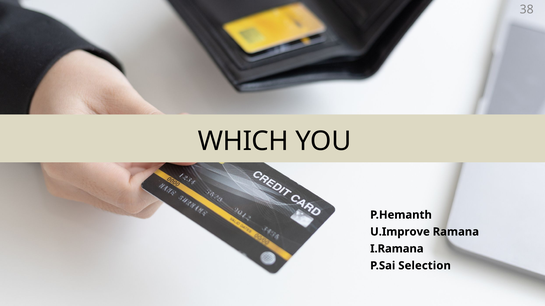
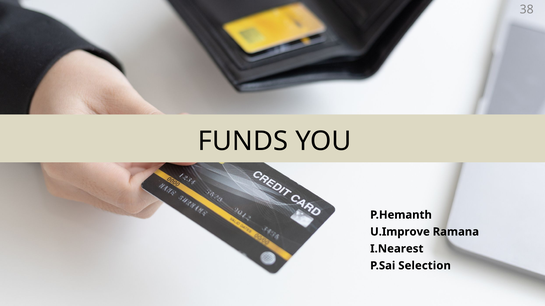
WHICH: WHICH -> FUNDS (243, 141)
I.Ramana: I.Ramana -> I.Nearest (397, 249)
